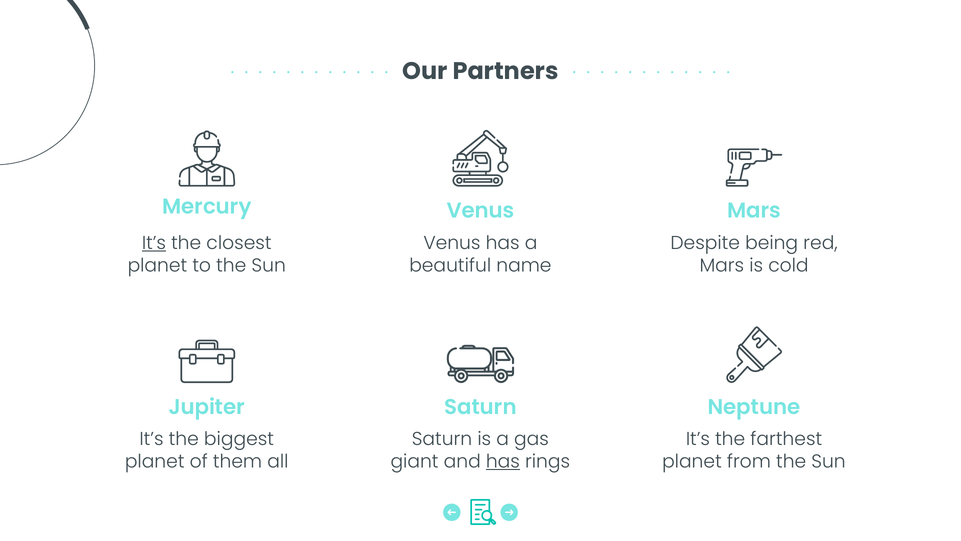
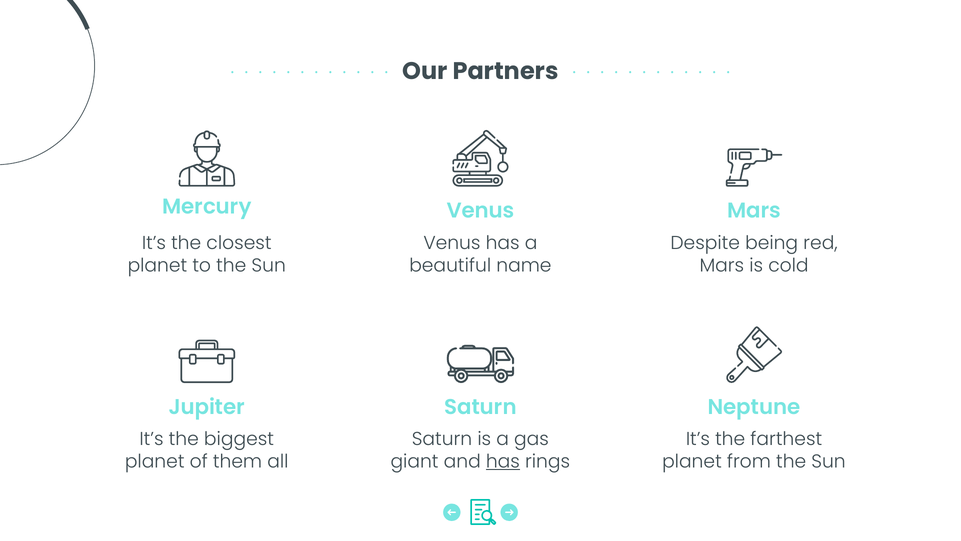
It’s underline: present -> none (154, 243)
